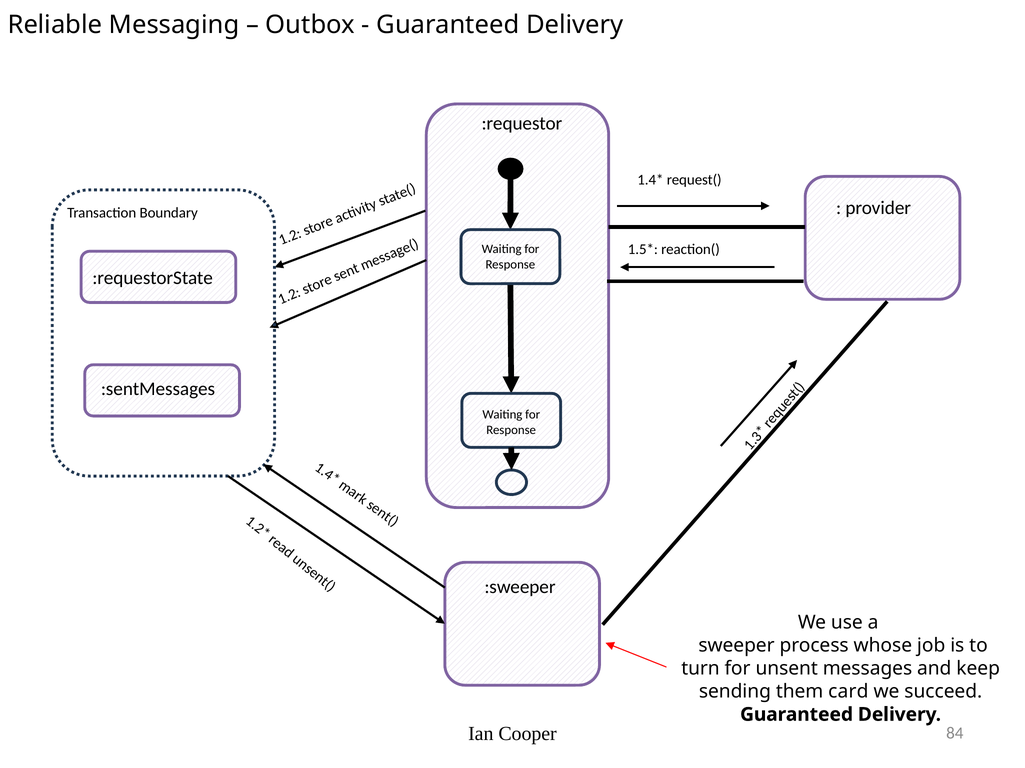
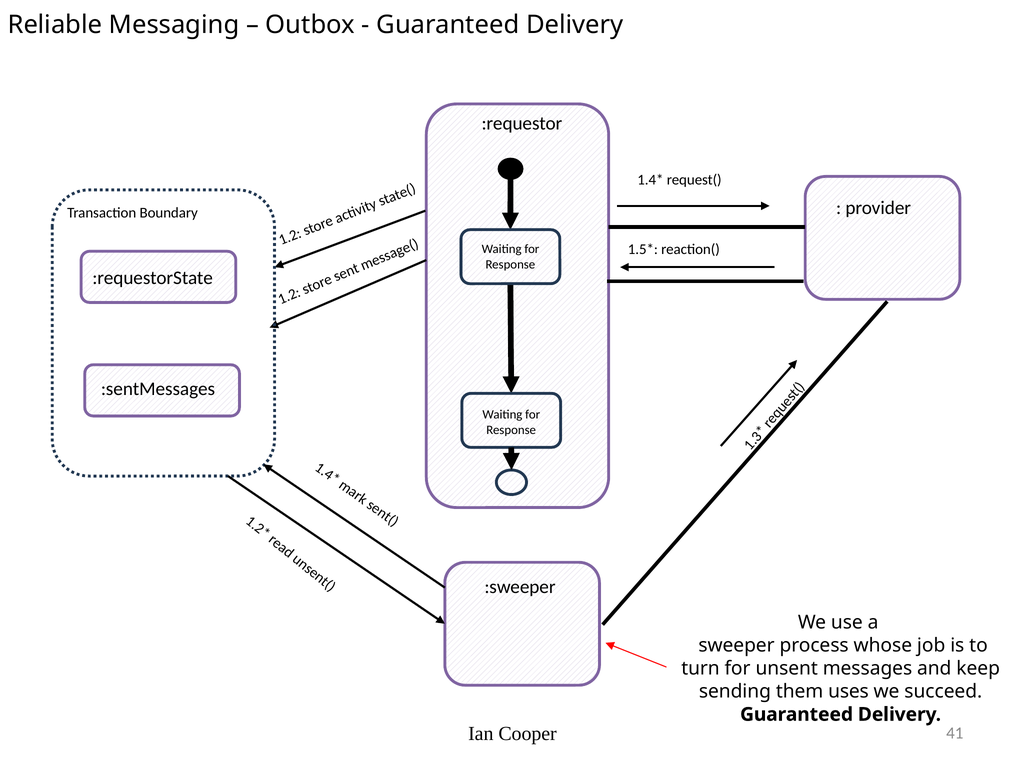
card: card -> uses (849, 692)
84: 84 -> 41 (955, 734)
